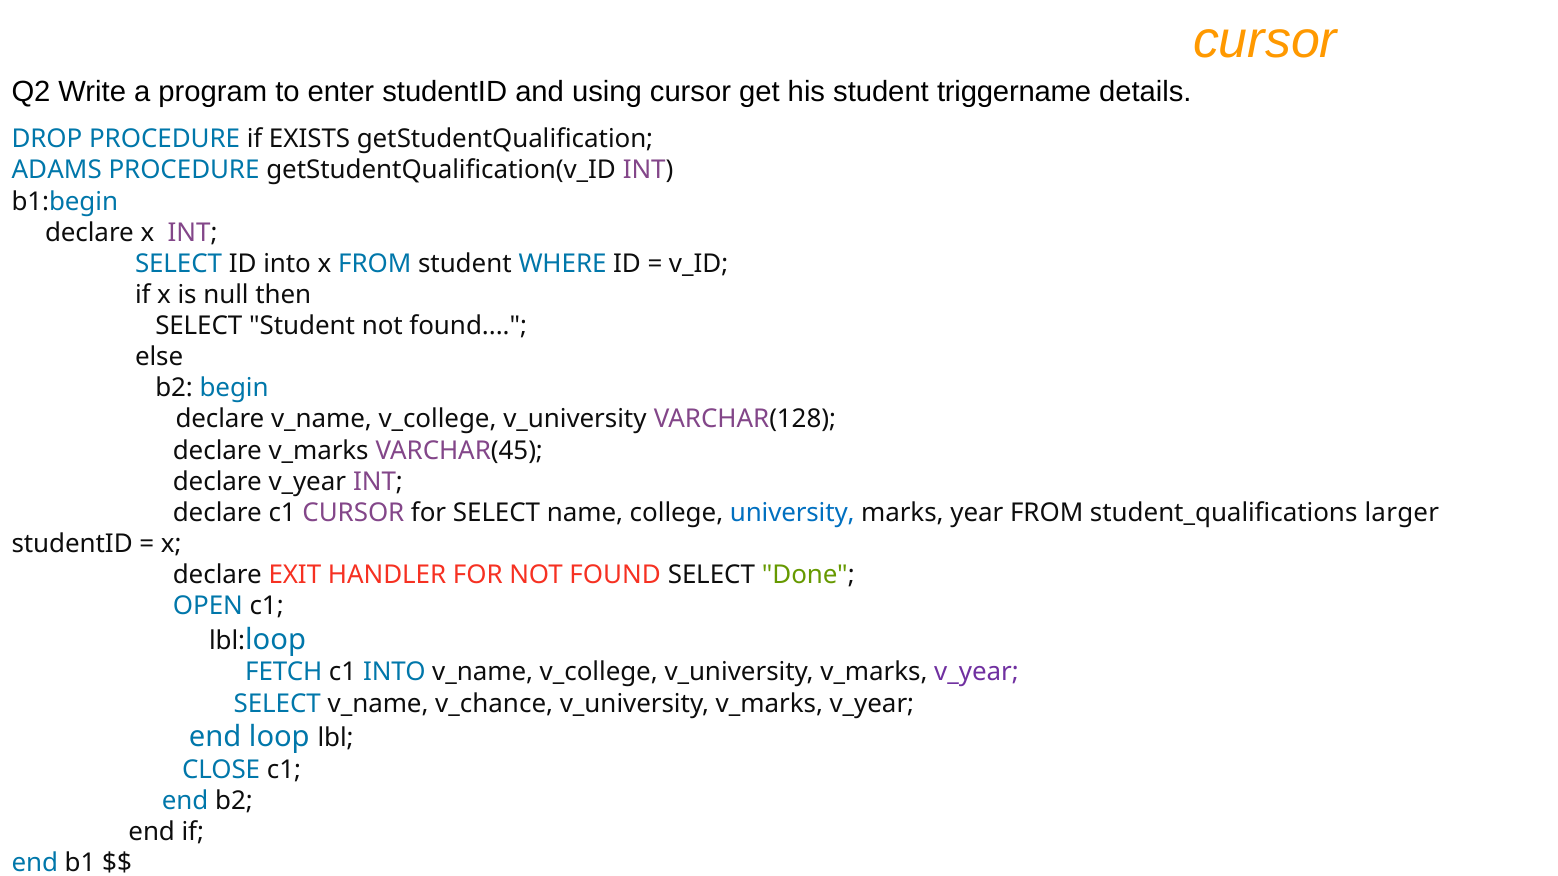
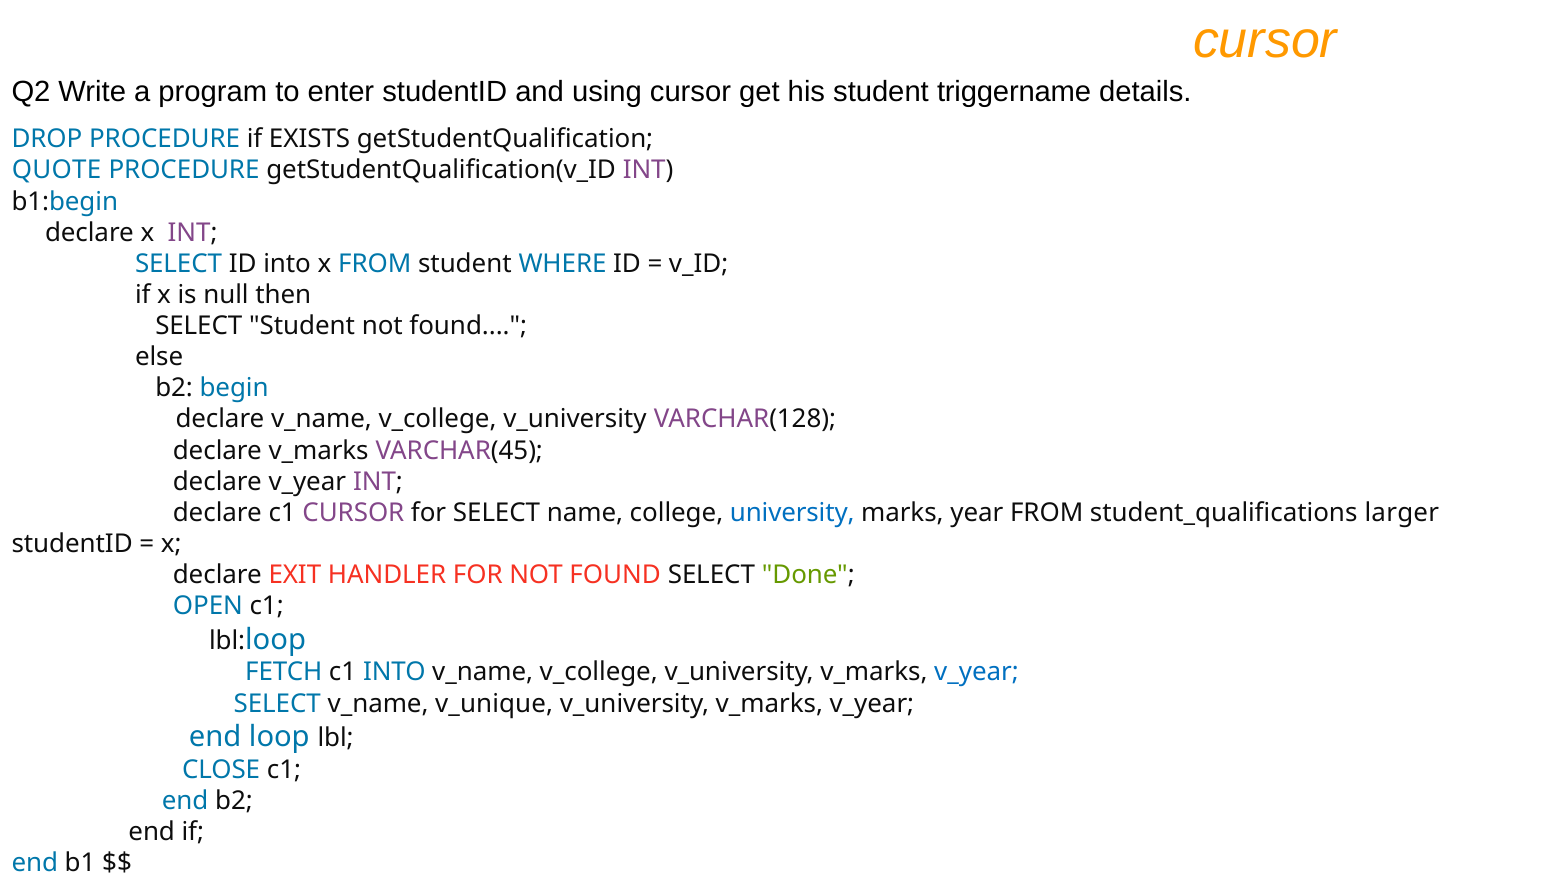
ADAMS: ADAMS -> QUOTE (57, 170)
v_year colour: purple -> blue (976, 673)
v_chance: v_chance -> v_unique (494, 704)
